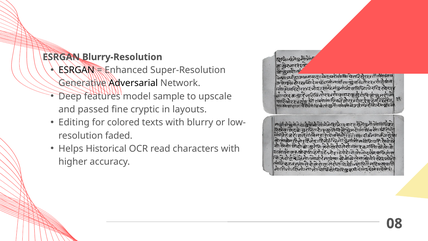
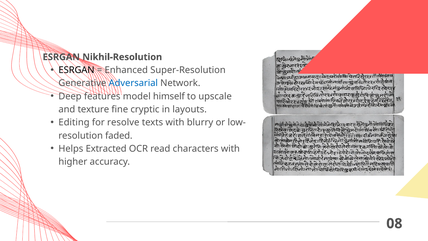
Blurry-Resolution: Blurry-Resolution -> Nikhil-Resolution (122, 57)
Adversarial colour: black -> blue (133, 83)
sample: sample -> himself (169, 96)
passed: passed -> texture (93, 109)
colored: colored -> resolve (123, 122)
Historical: Historical -> Extracted (106, 149)
